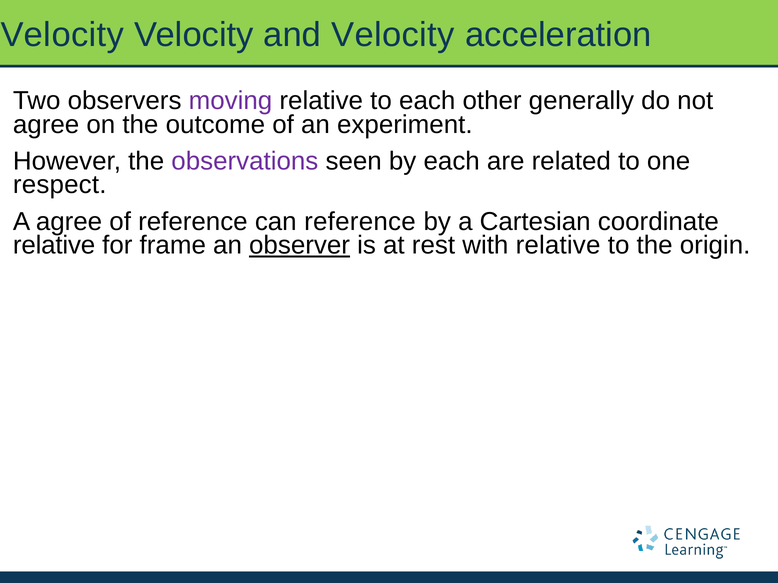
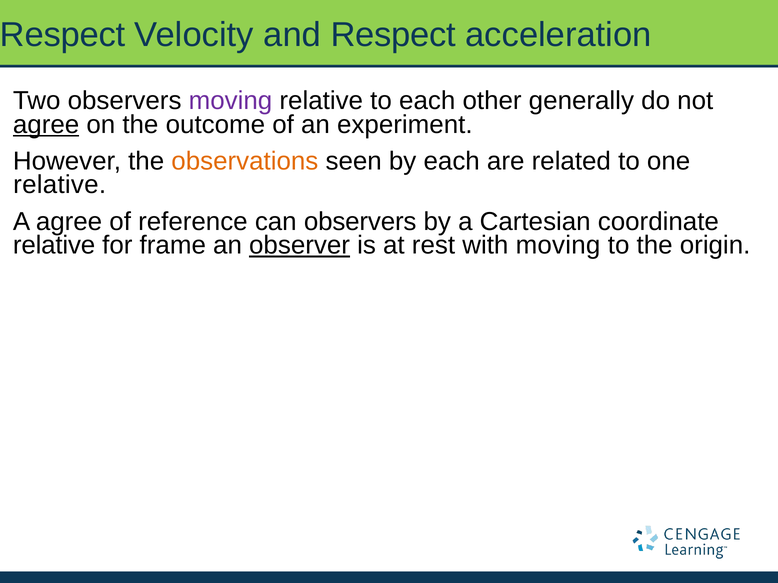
Velocity: Velocity -> Respect (63, 35)
and Velocity: Velocity -> Respect (393, 35)
agree underline: none -> present (46, 125)
observations colour: purple -> orange (245, 161)
respect: respect -> relative (60, 185)
can reference: reference -> observers (360, 222)
with relative: relative -> moving (558, 246)
